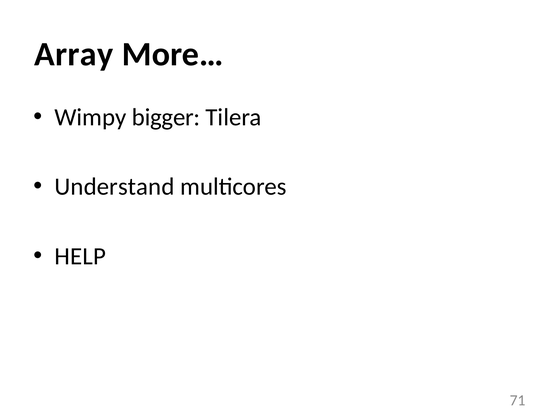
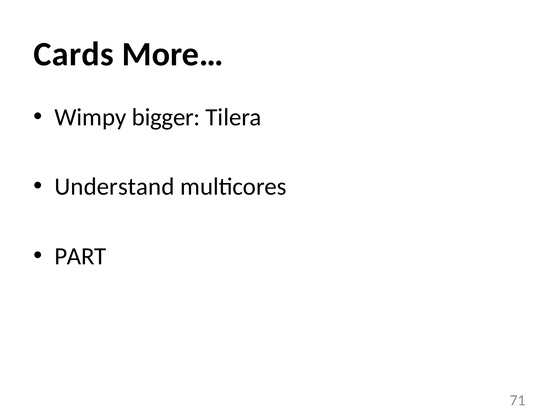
Array: Array -> Cards (74, 54)
HELP: HELP -> PART (80, 256)
